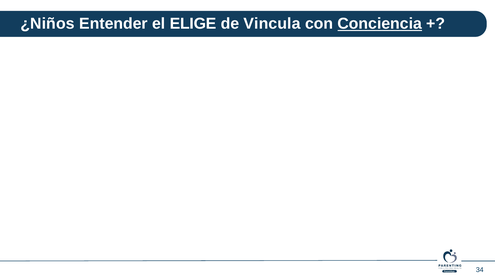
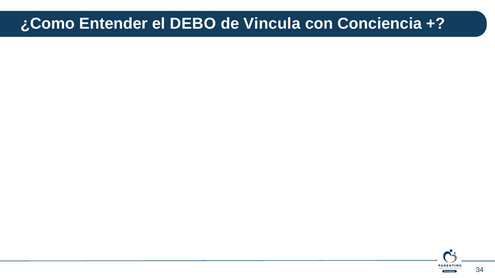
¿Niños: ¿Niños -> ¿Como (48, 24)
ELIGE: ELIGE -> DEBO (193, 24)
Conciencia underline: present -> none (380, 24)
